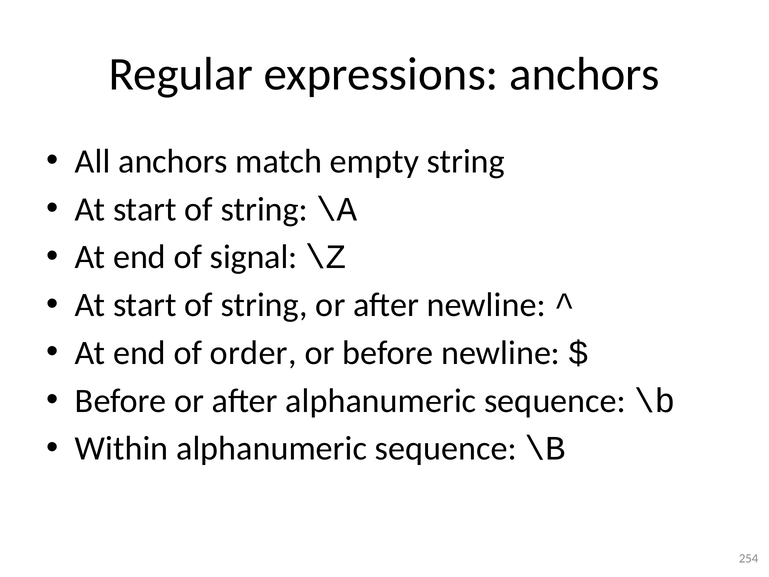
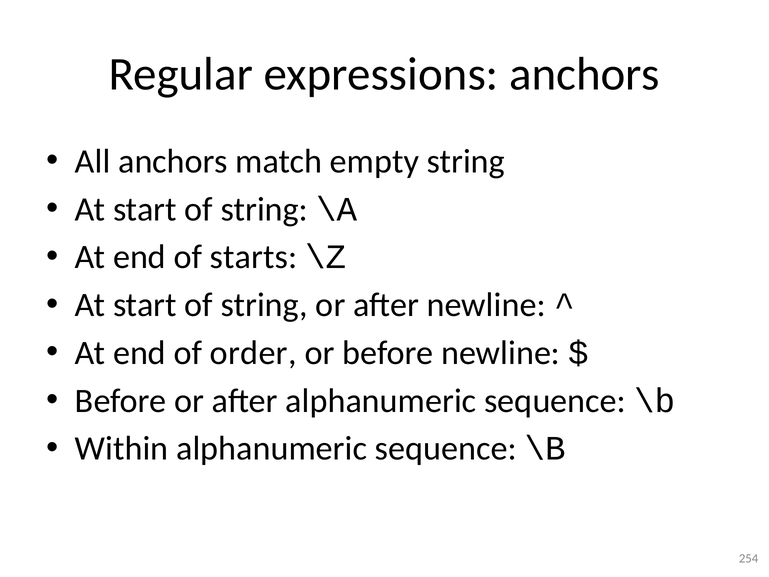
signal: signal -> starts (254, 257)
